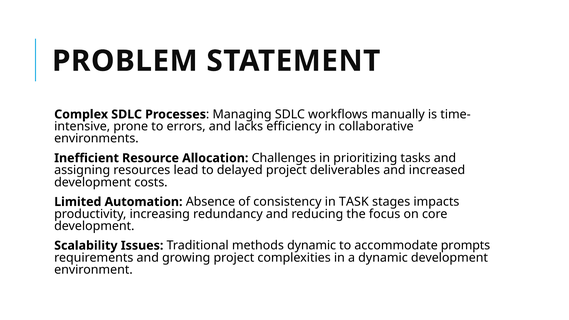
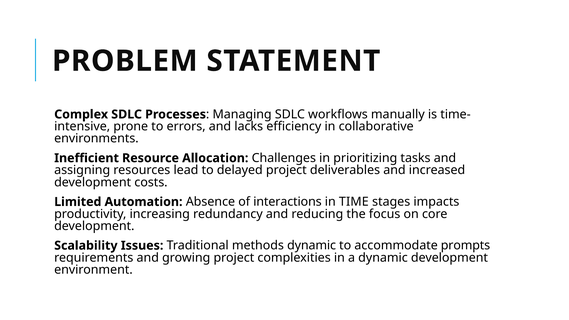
consistency: consistency -> interactions (287, 202)
TASK: TASK -> TIME (354, 202)
